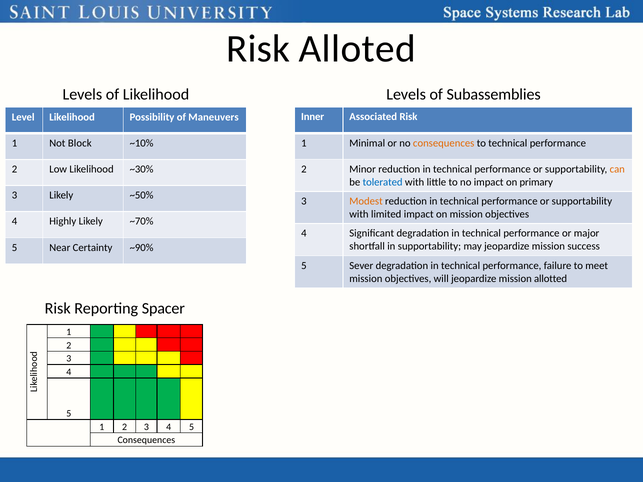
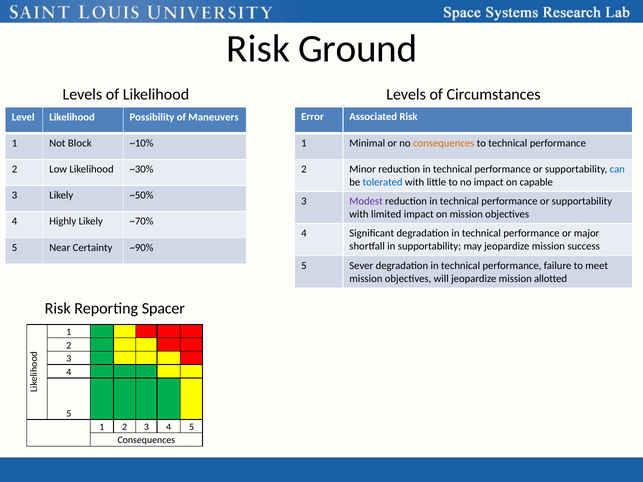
Alloted: Alloted -> Ground (358, 49)
Subassemblies: Subassemblies -> Circumstances (494, 95)
Inner: Inner -> Error (312, 117)
can colour: orange -> blue (617, 169)
primary: primary -> capable (536, 182)
Modest colour: orange -> purple (366, 201)
